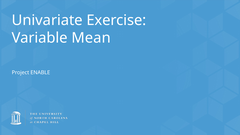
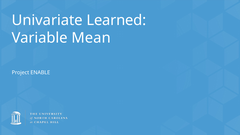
Exercise: Exercise -> Learned (116, 20)
